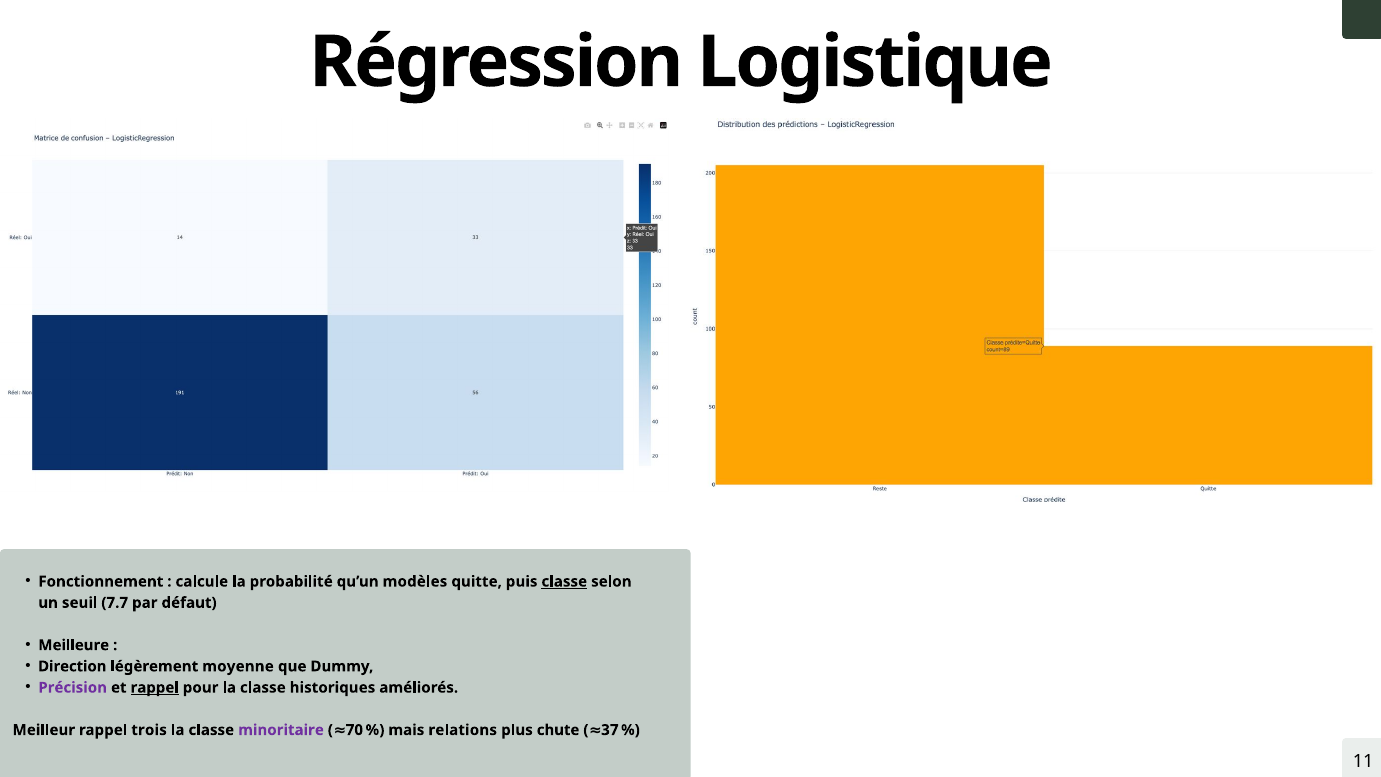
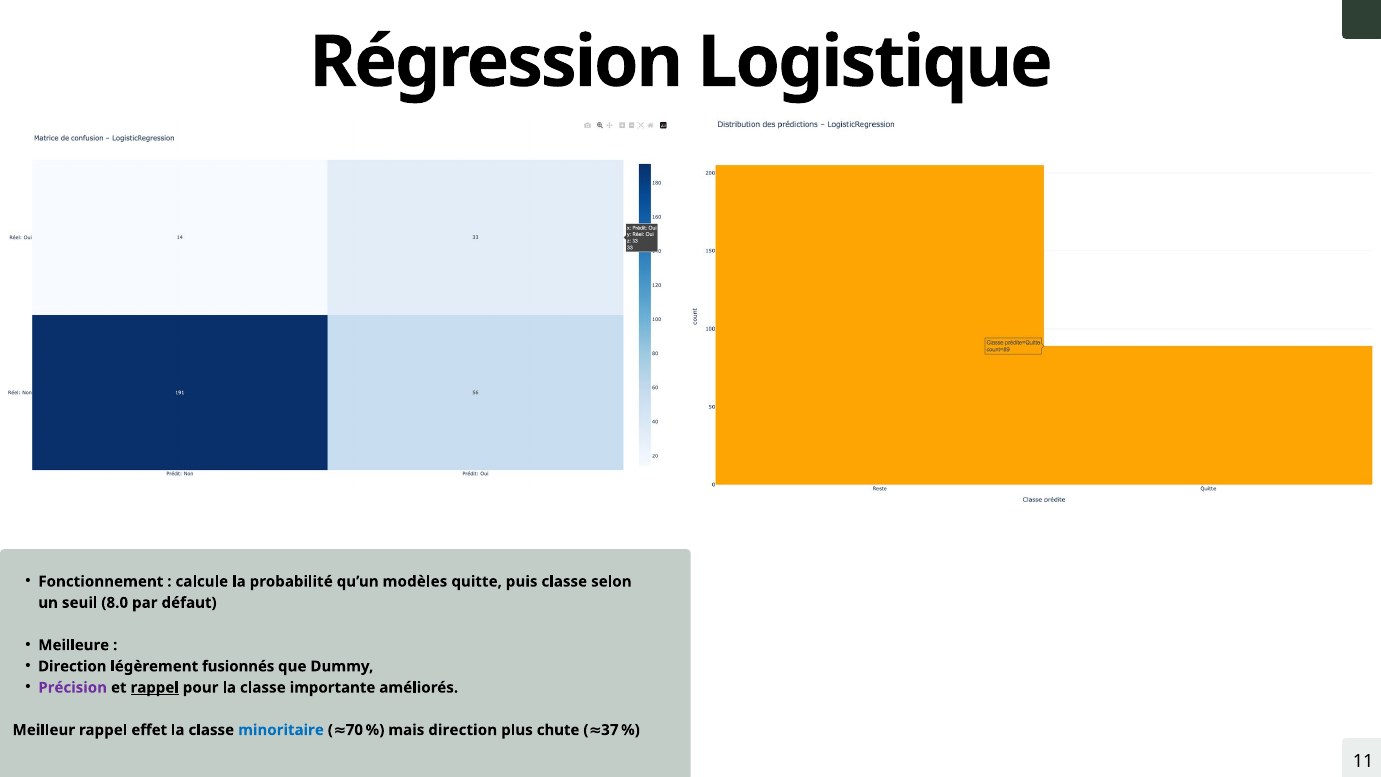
classe underline: present -> none (564, 581)
7.7: 7.7 -> 8.0 (115, 603)
moyenne: moyenne -> fusionnés (238, 666)
historiques: historiques -> importante (333, 687)
trois: trois -> effet (149, 730)
minoritaire colour: purple -> blue (281, 730)
mais relations: relations -> direction (463, 730)
